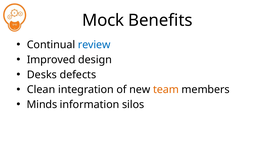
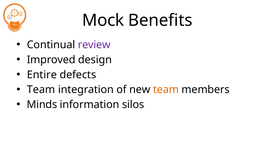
review colour: blue -> purple (94, 45)
Desks: Desks -> Entire (42, 75)
Clean: Clean -> Team (41, 89)
